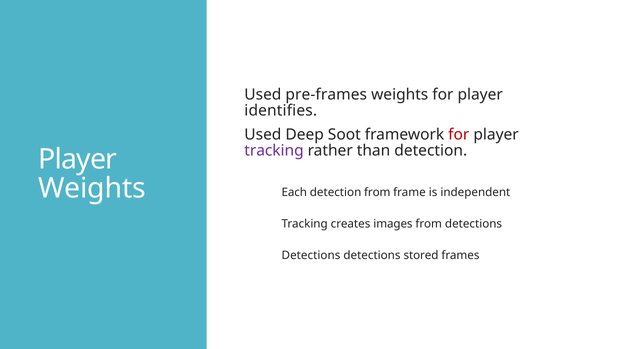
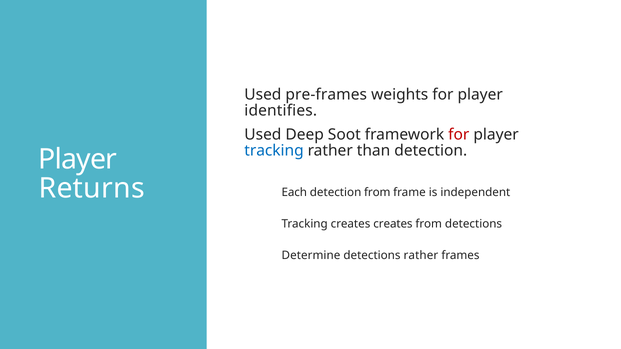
tracking colour: purple -> blue (274, 151)
Weights: Weights -> Returns (92, 188)
creates images: images -> creates (393, 224)
Detections: Detections -> Determine (311, 256)
detections stored: stored -> rather (421, 256)
